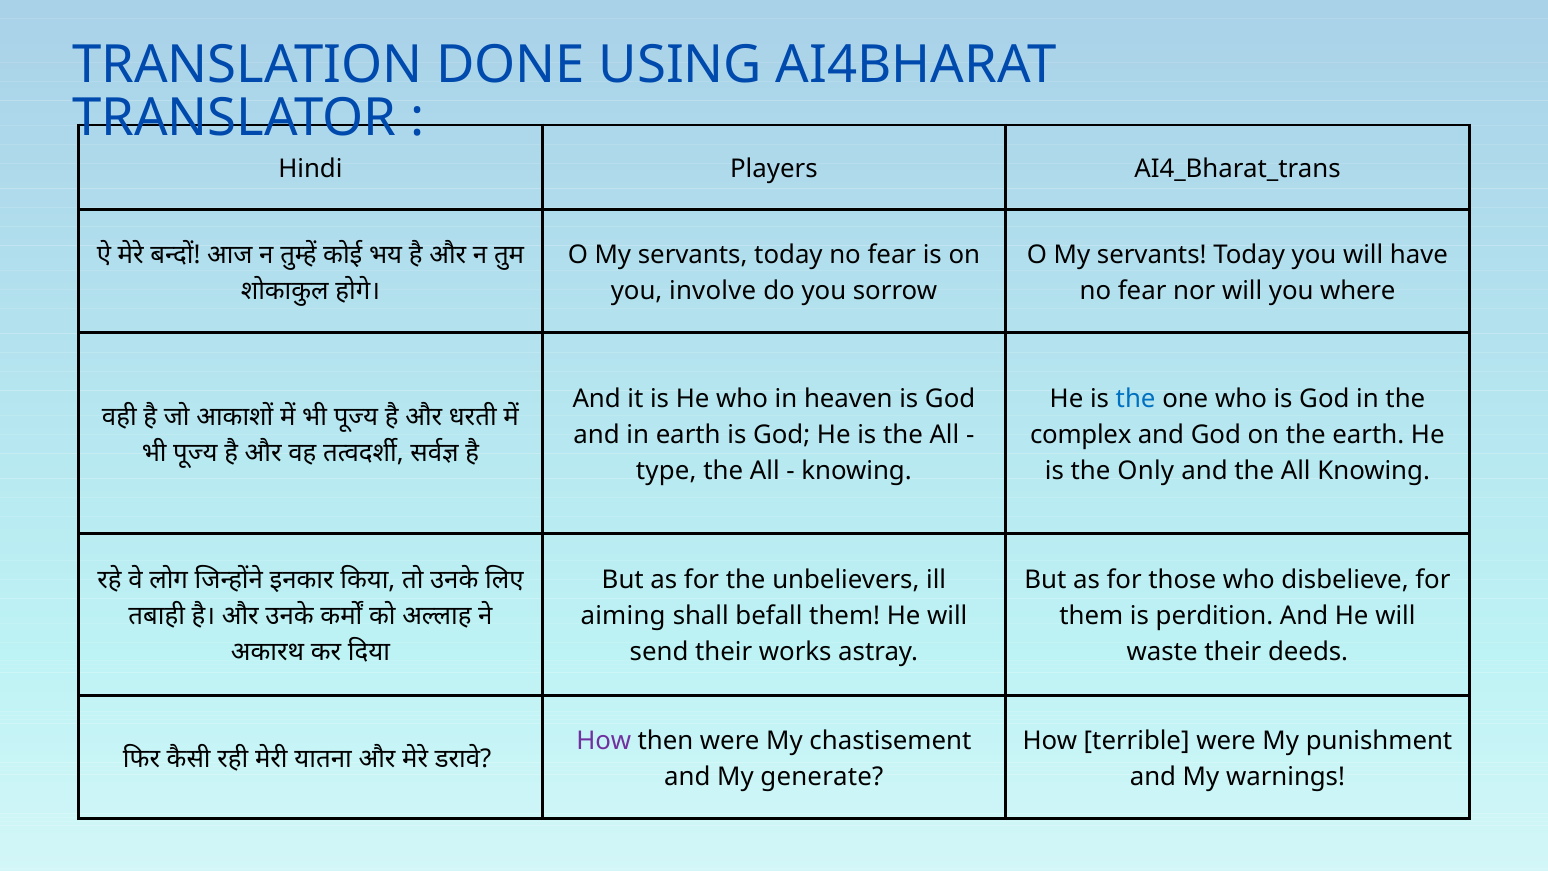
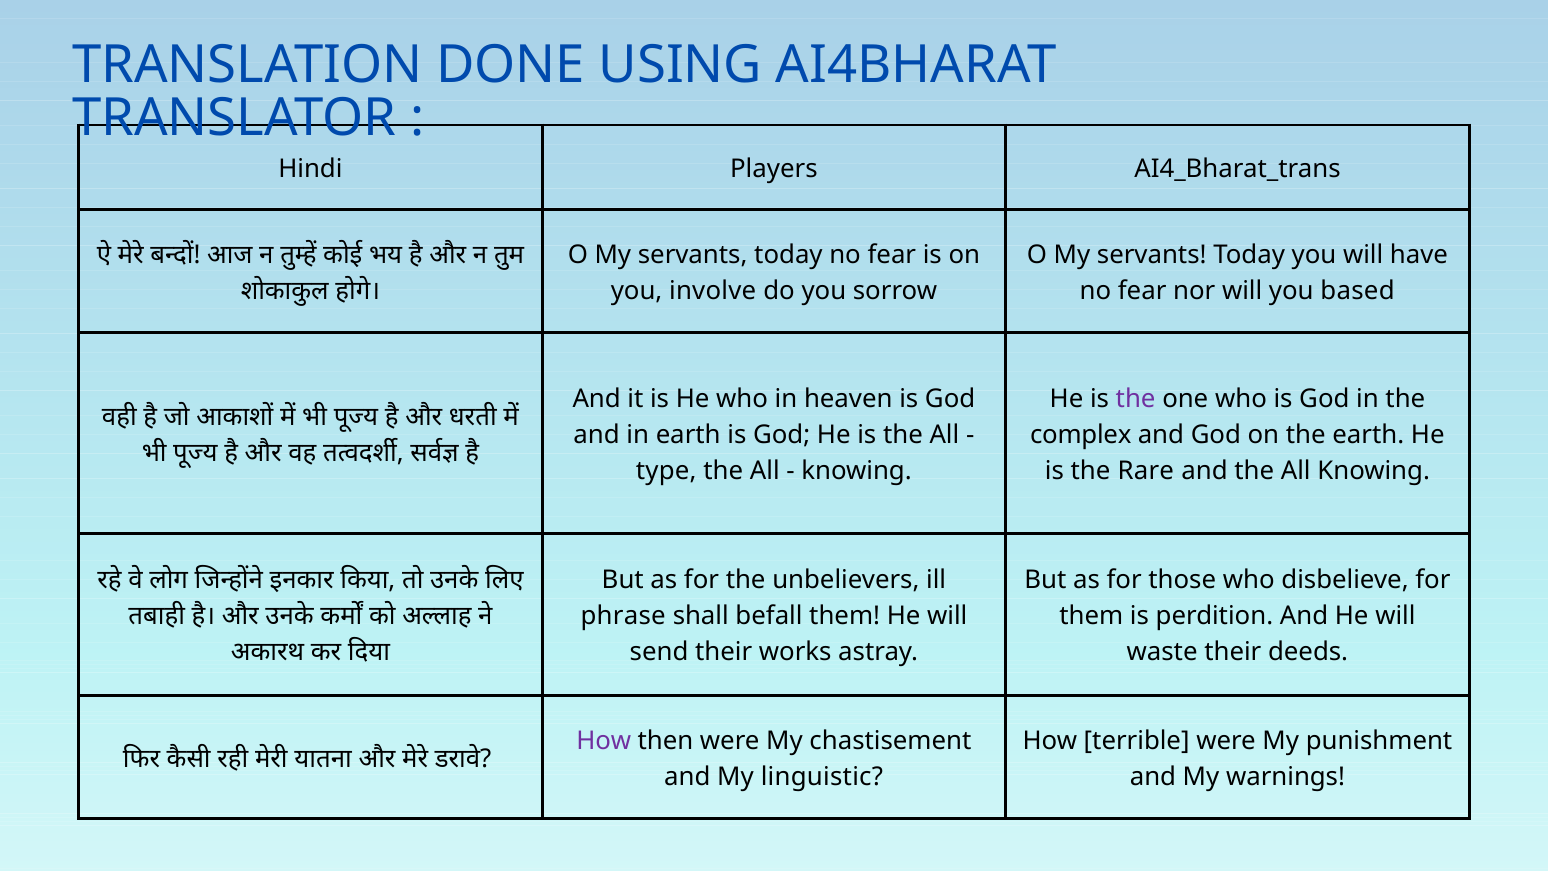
where: where -> based (1358, 291)
the colour: blue -> purple (1136, 399)
Only: Only -> Rare (1146, 471)
aiming: aiming -> phrase (623, 616)
generate: generate -> linguistic (822, 777)
